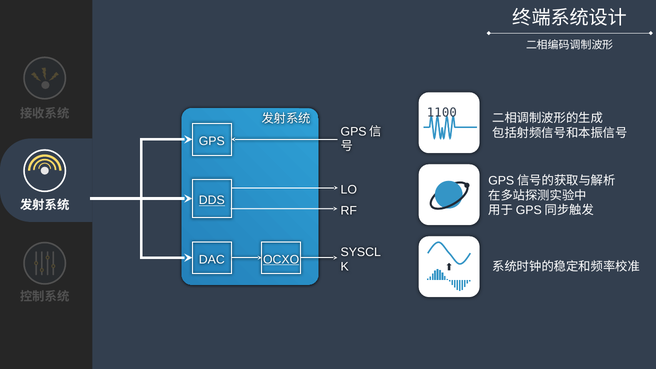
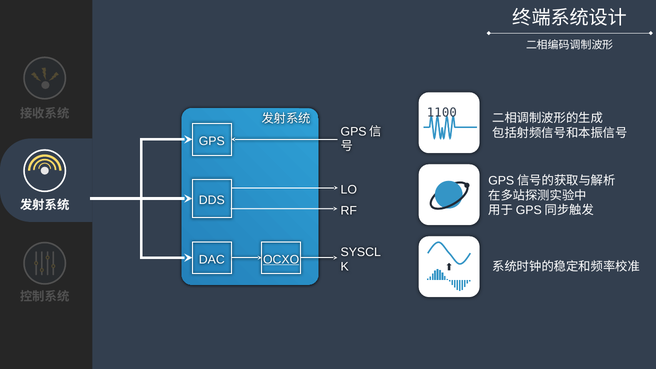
DDS underline: present -> none (212, 200)
